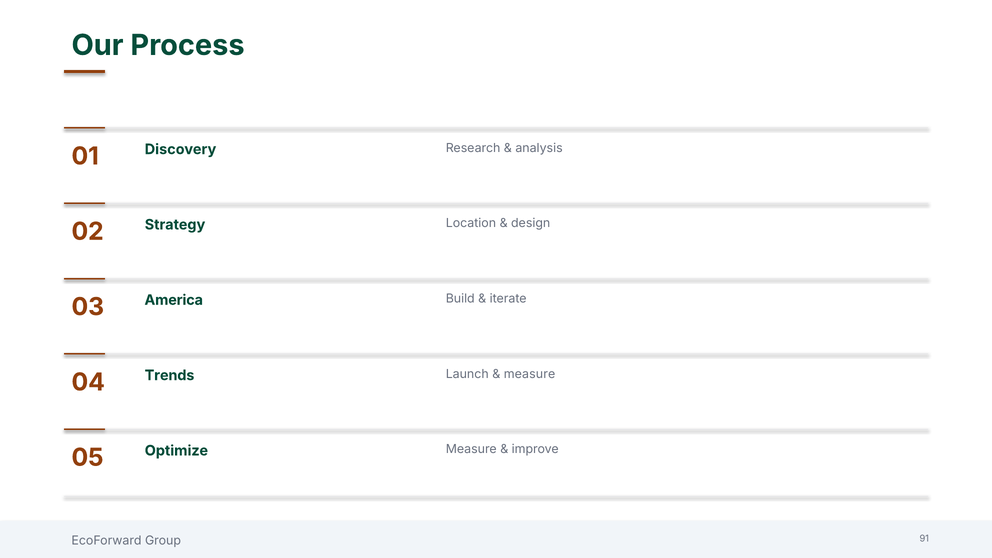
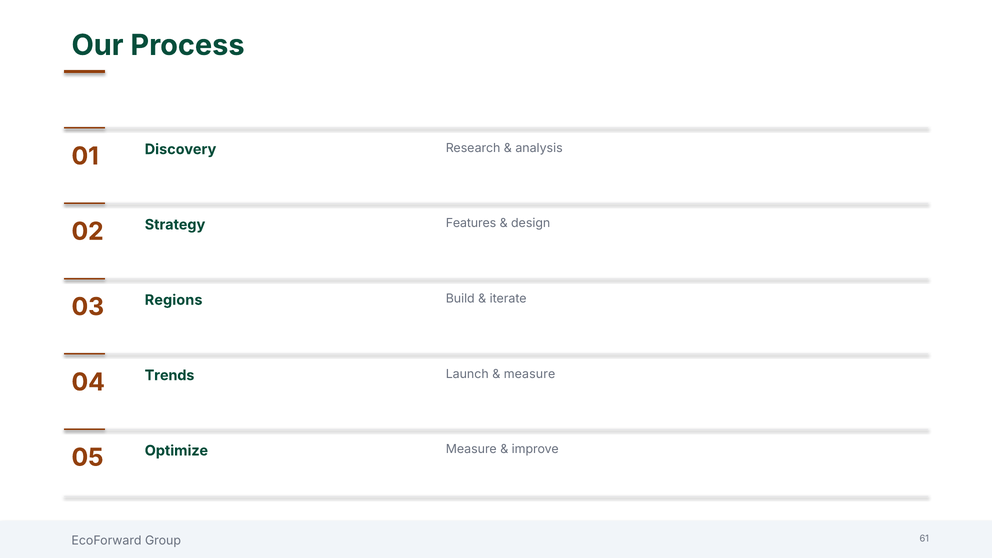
Location: Location -> Features (471, 223)
America: America -> Regions (174, 300)
91: 91 -> 61 (924, 539)
